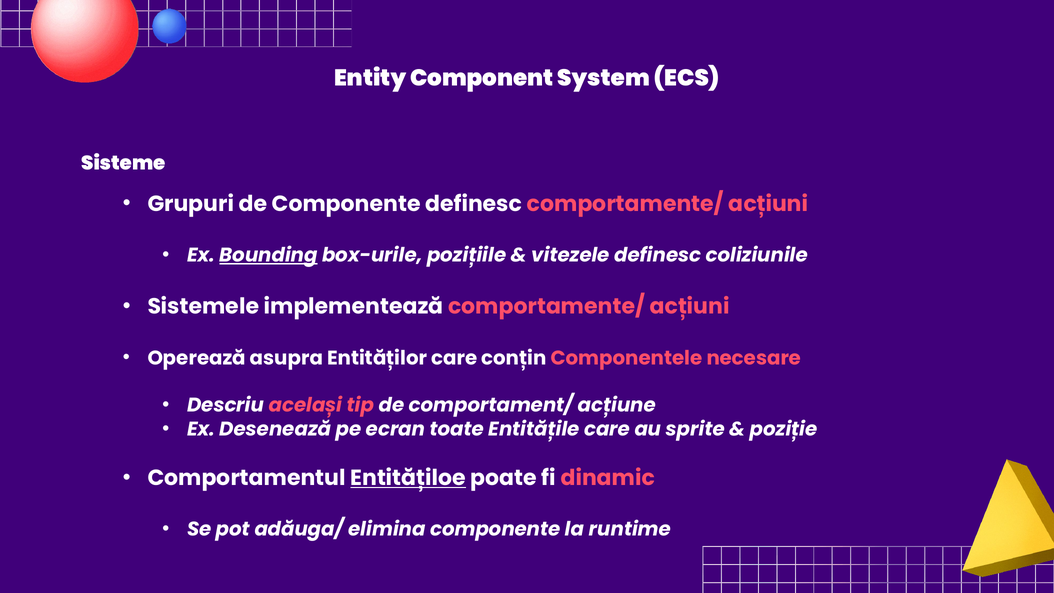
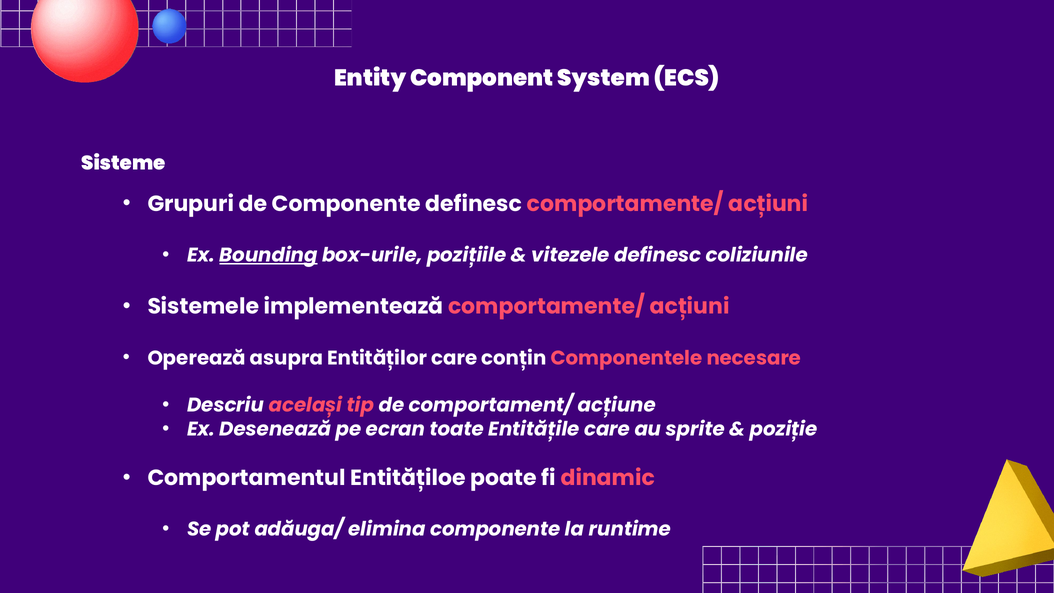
Entitățiloe underline: present -> none (408, 478)
